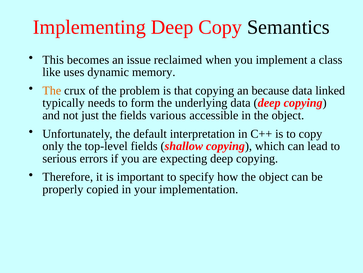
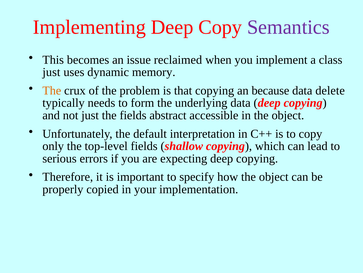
Semantics colour: black -> purple (288, 27)
like: like -> just (51, 72)
linked: linked -> delete (330, 90)
various: various -> abstract (168, 115)
